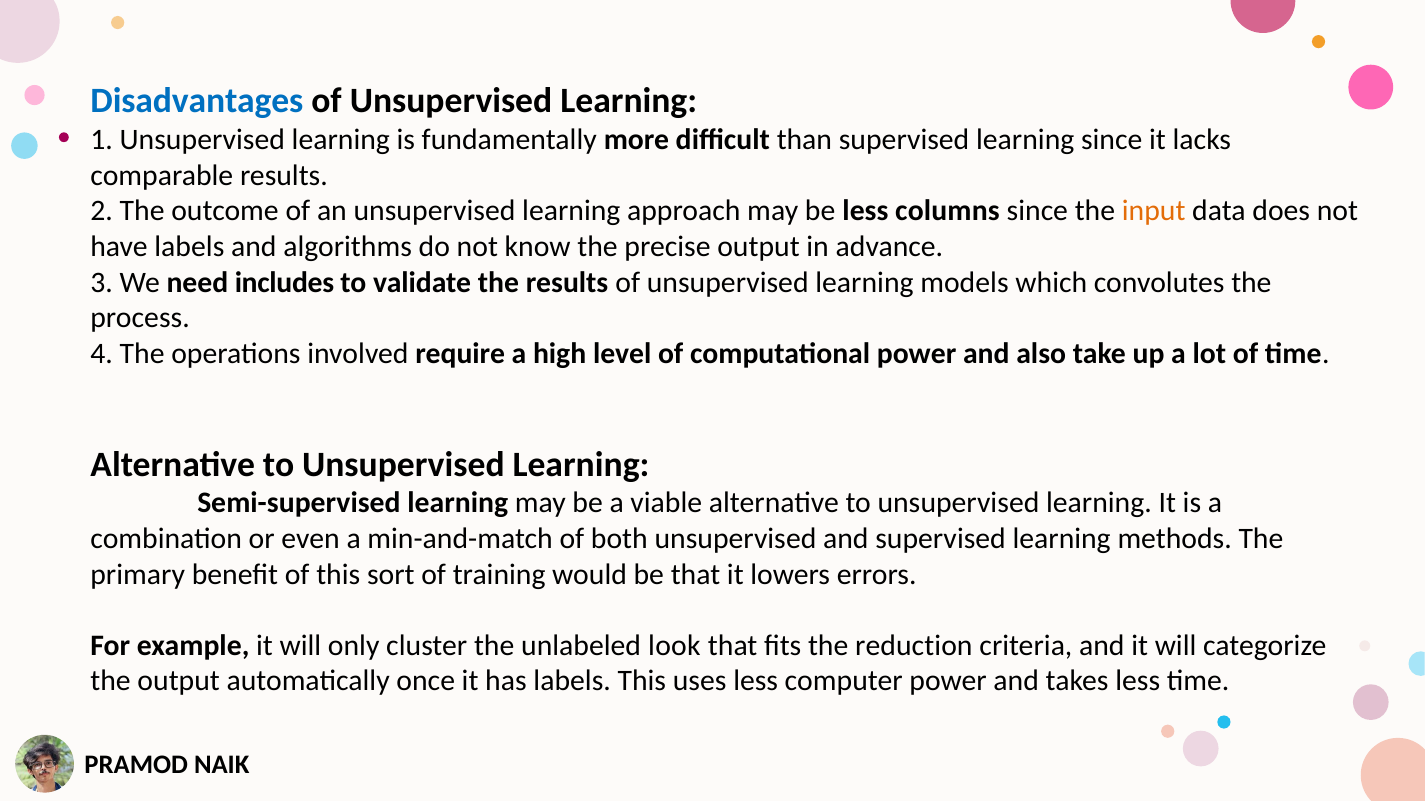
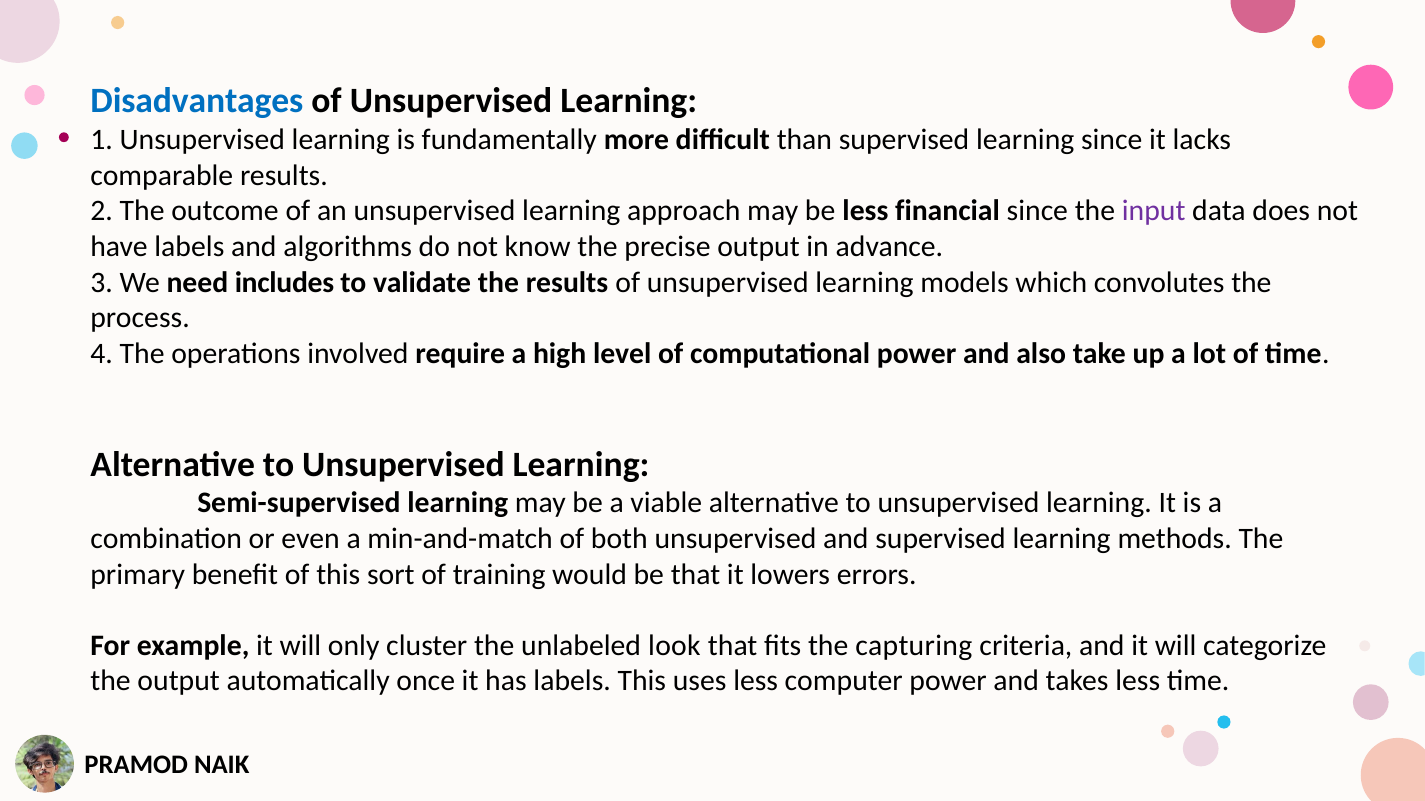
columns: columns -> financial (948, 211)
input colour: orange -> purple (1154, 211)
reduction: reduction -> capturing (914, 646)
